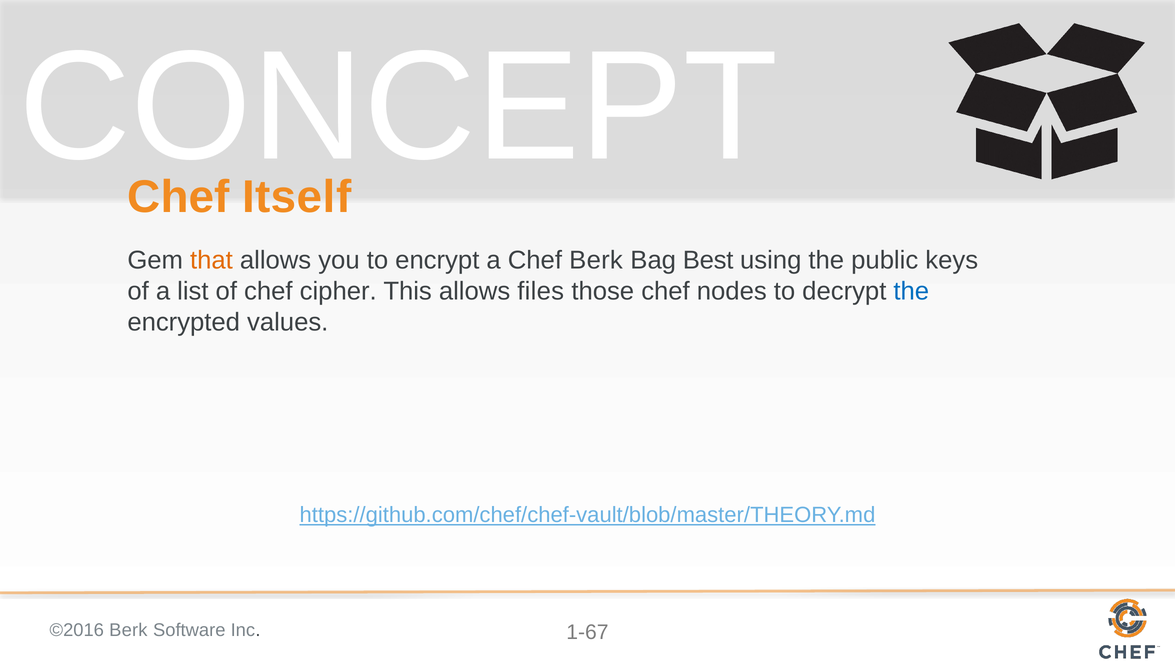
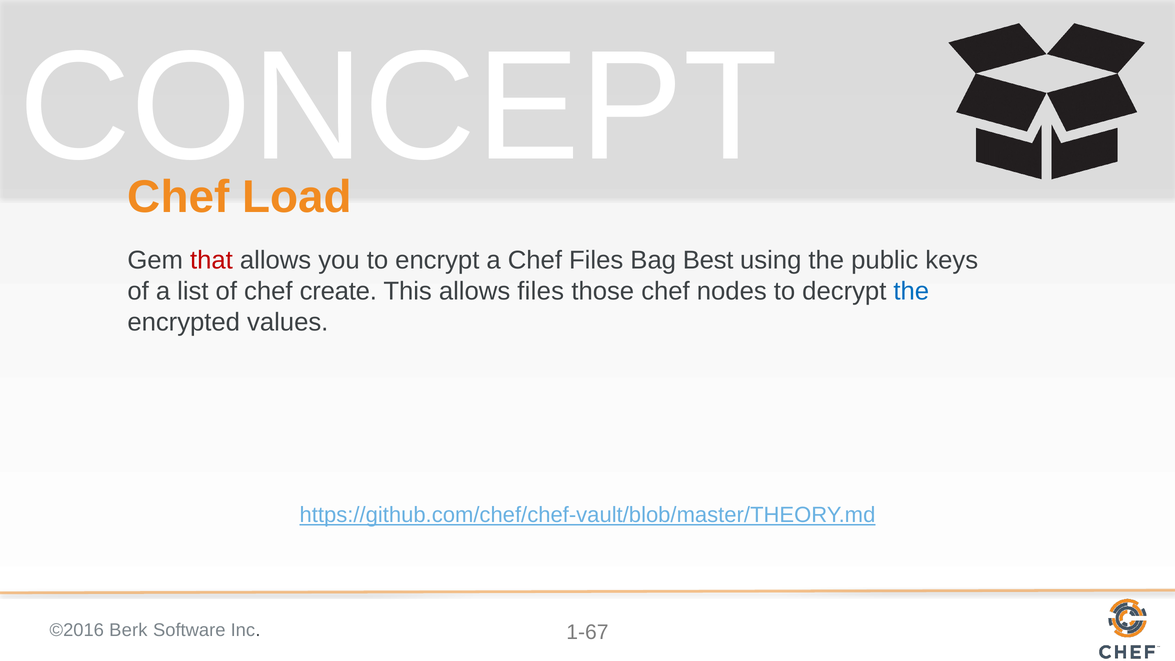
Itself: Itself -> Load (297, 197)
that colour: orange -> red (211, 260)
Chef Berk: Berk -> Files (596, 260)
cipher: cipher -> create (338, 291)
